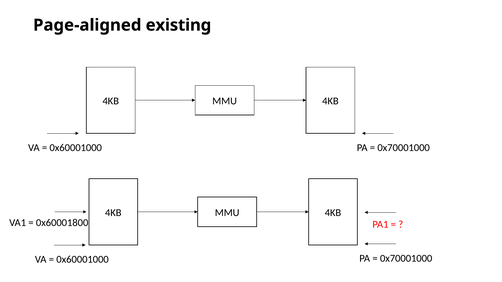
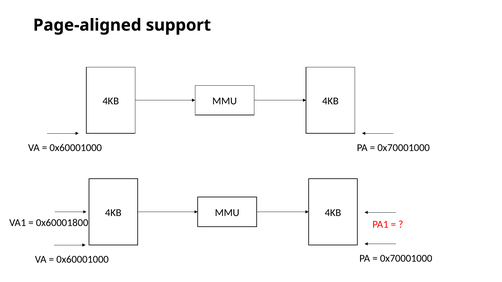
existing: existing -> support (178, 25)
